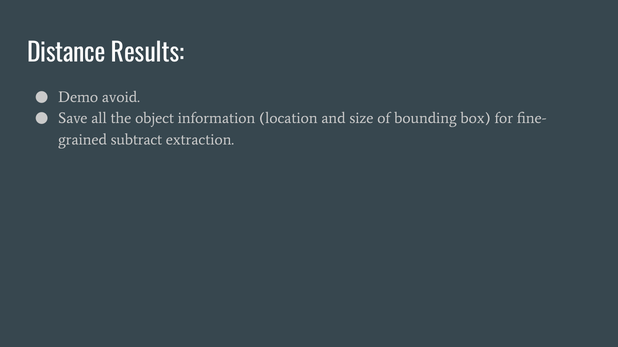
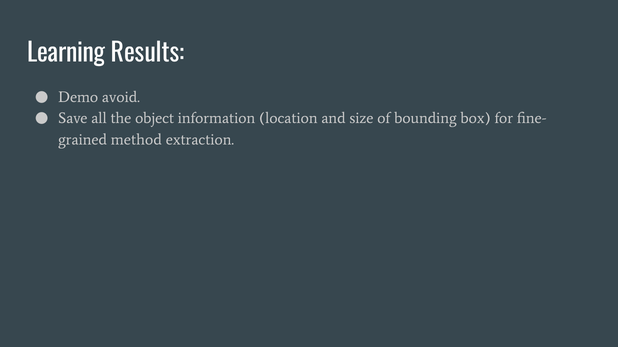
Distance: Distance -> Learning (66, 54)
subtract: subtract -> method (136, 140)
